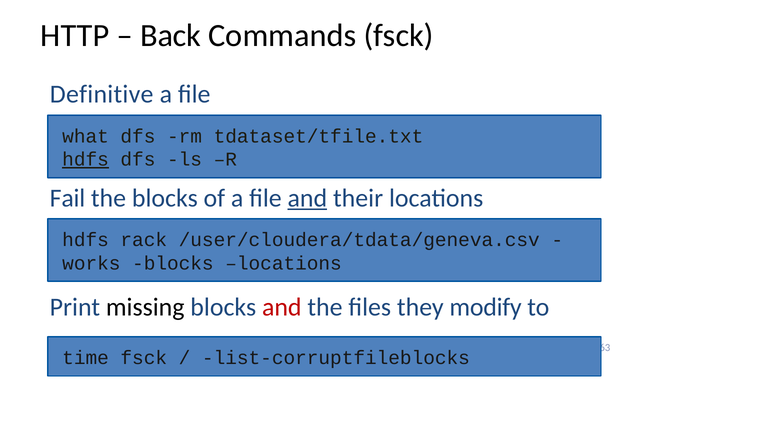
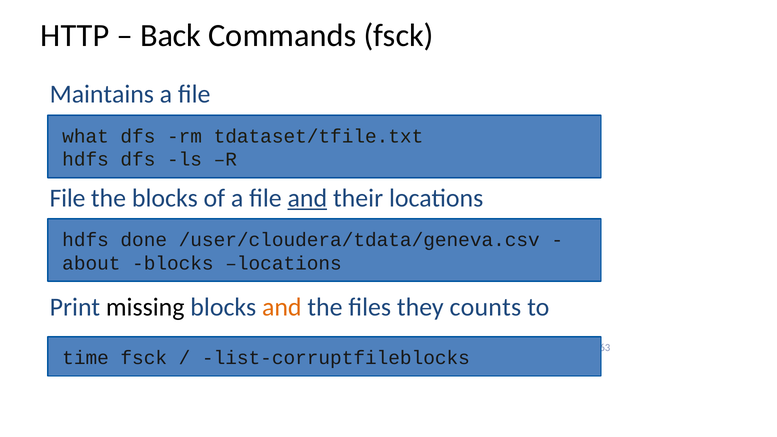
Definitive: Definitive -> Maintains (102, 94)
hdfs underline: present -> none (86, 159)
Fail: Fail -> File (68, 198)
rack: rack -> done (144, 240)
works: works -> about (91, 263)
and colour: red -> orange (282, 307)
modify: modify -> counts (485, 307)
